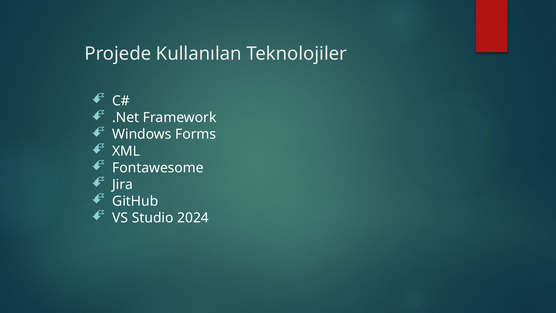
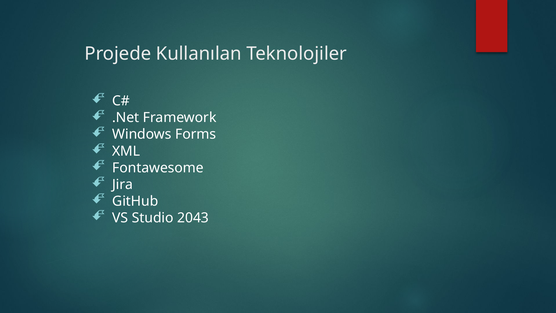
2024: 2024 -> 2043 (193, 218)
